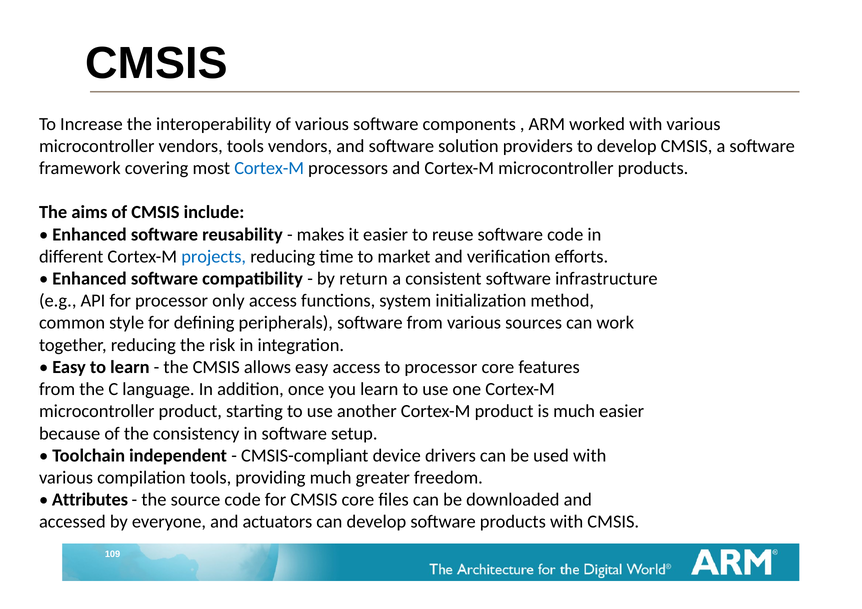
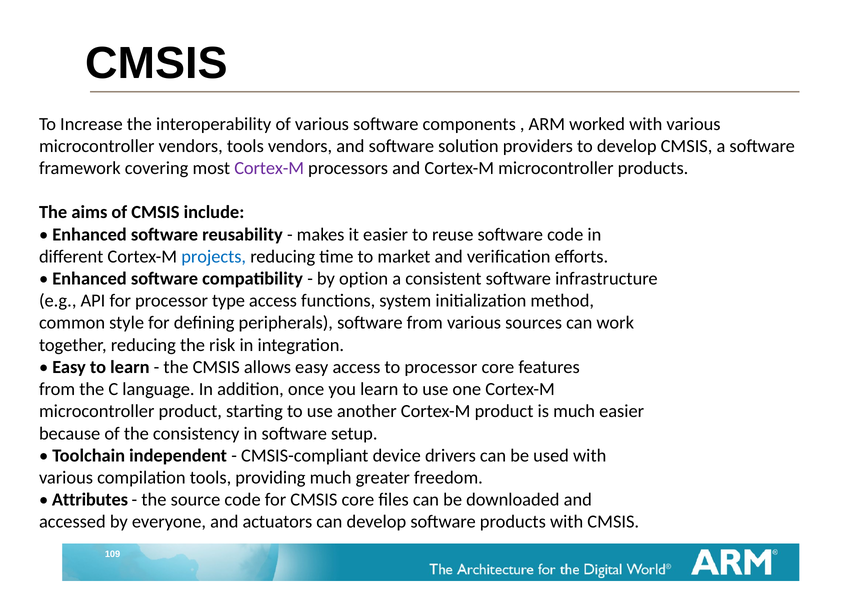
Cortex-M colour: blue -> purple (269, 168)
return: return -> option (364, 279)
only: only -> type (229, 301)
